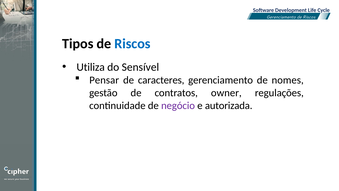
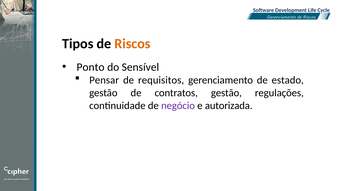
Riscos colour: blue -> orange (132, 44)
Utiliza: Utiliza -> Ponto (91, 67)
caracteres: caracteres -> requisitos (161, 80)
nomes: nomes -> estado (288, 80)
contratos owner: owner -> gestão (226, 93)
